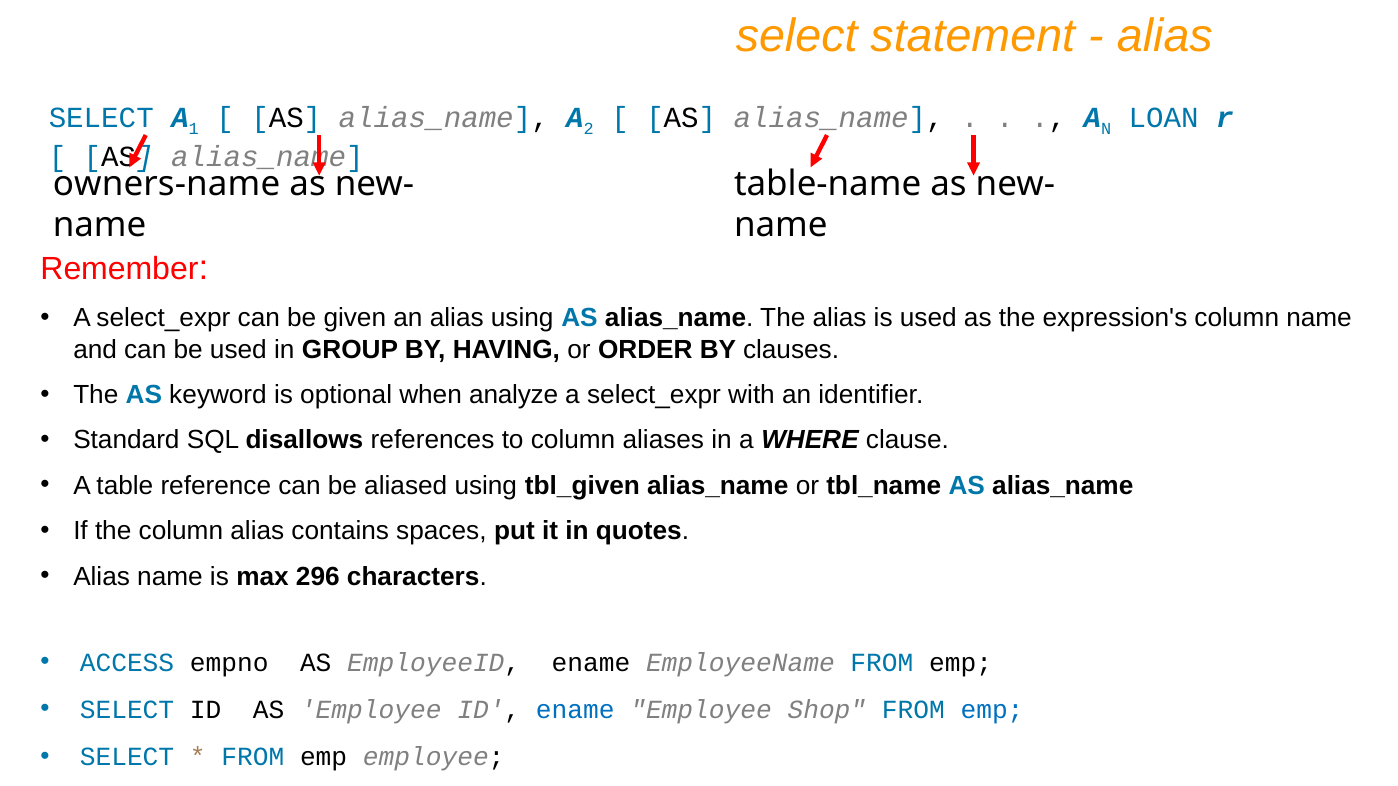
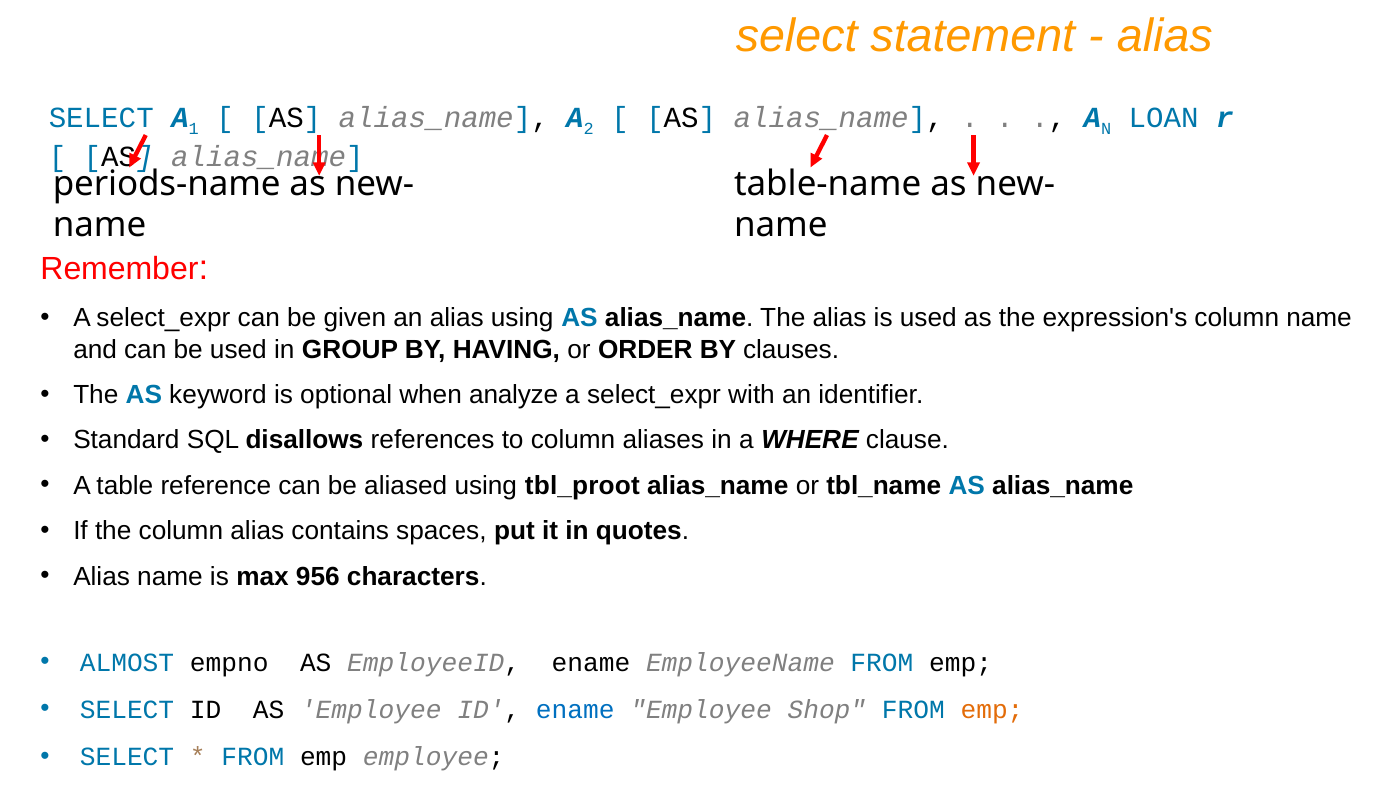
owners-name: owners-name -> periods-name (167, 184)
tbl_given: tbl_given -> tbl_proot (582, 486)
296: 296 -> 956 (318, 577)
ACCESS: ACCESS -> ALMOST (127, 663)
emp colour: blue -> orange (992, 710)
